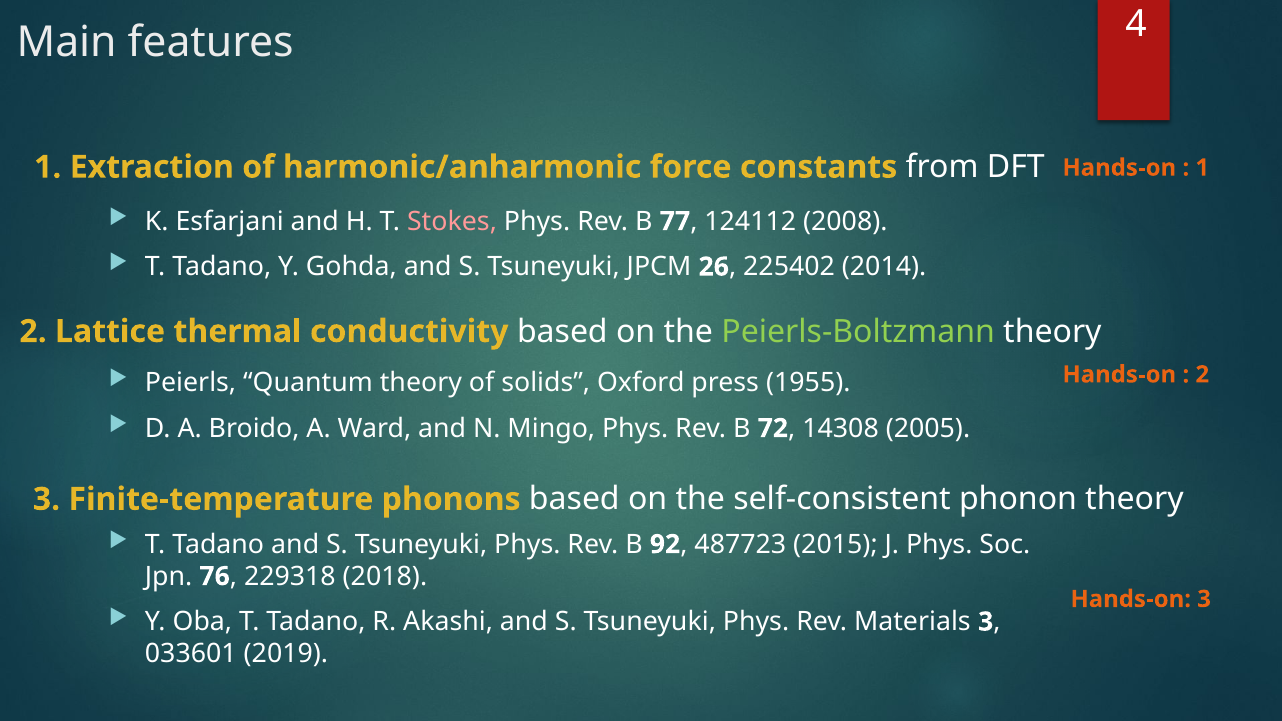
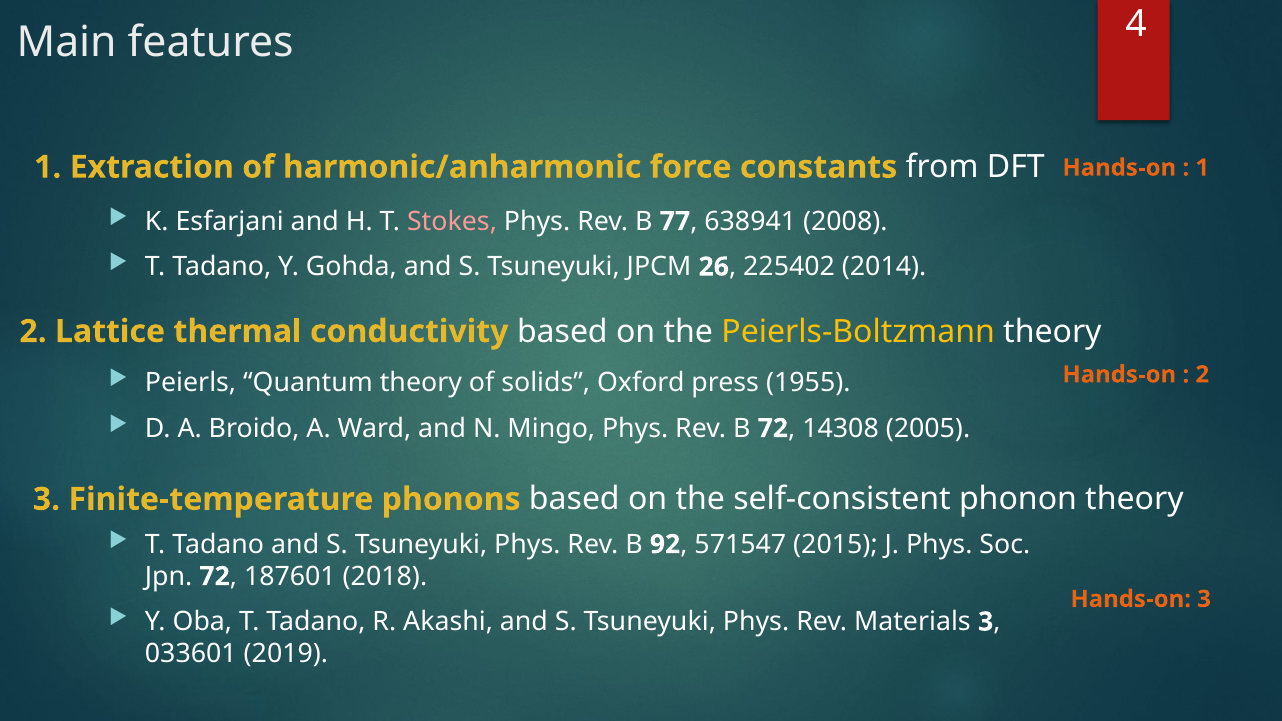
124112: 124112 -> 638941 (750, 221)
Peierls-Boltzmann colour: light green -> yellow (858, 332)
487723: 487723 -> 571547 (740, 544)
Jpn 76: 76 -> 72 (215, 576)
229318: 229318 -> 187601 (290, 576)
